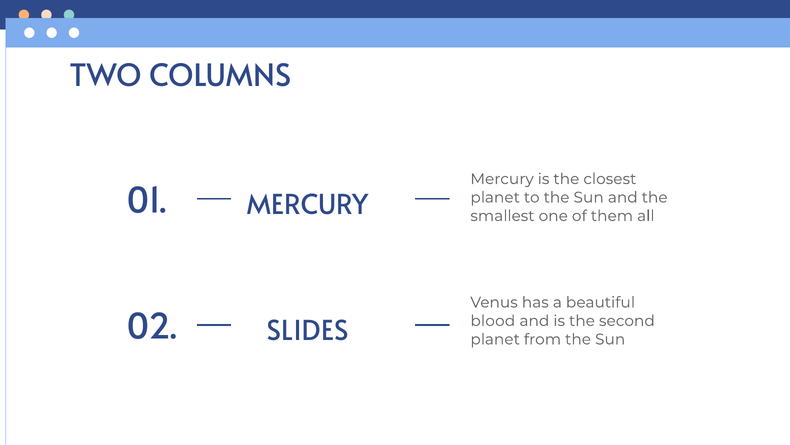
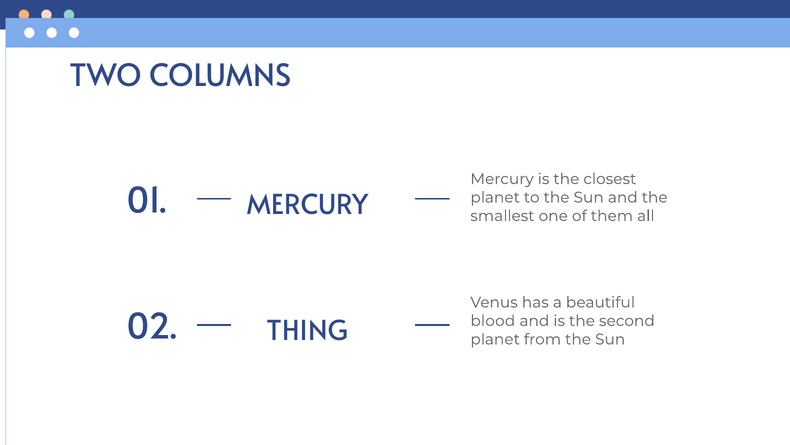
SLIDES: SLIDES -> THING (308, 331)
